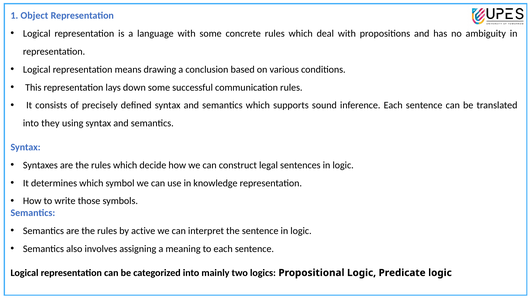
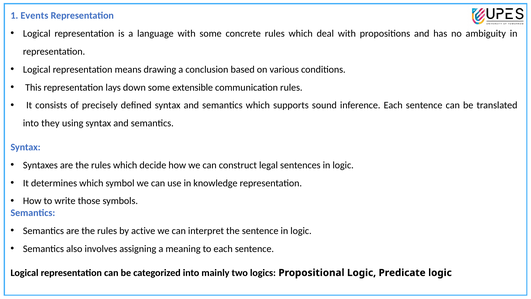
Object: Object -> Events (34, 16)
successful: successful -> extensible (193, 87)
